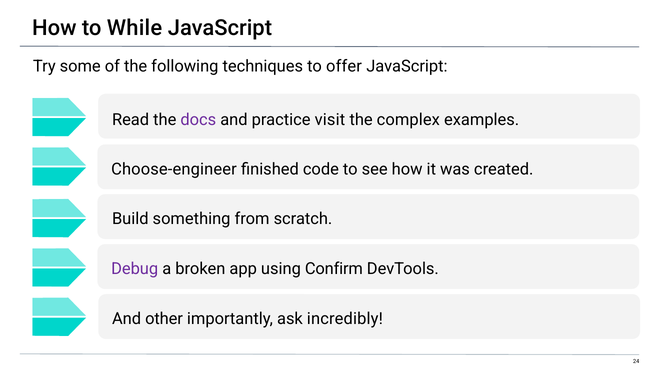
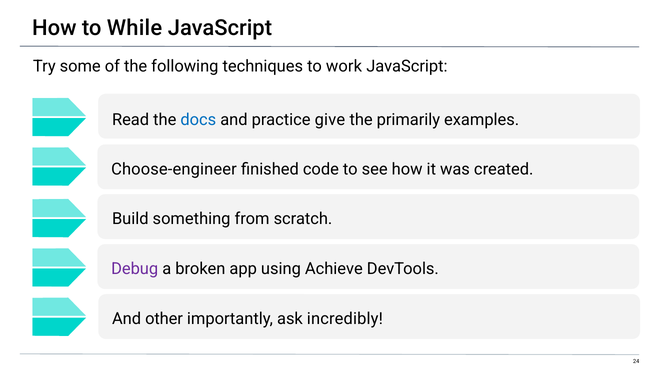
offer: offer -> work (344, 66)
docs colour: purple -> blue (198, 120)
visit: visit -> give (330, 120)
complex: complex -> primarily (408, 120)
Confirm: Confirm -> Achieve (334, 268)
